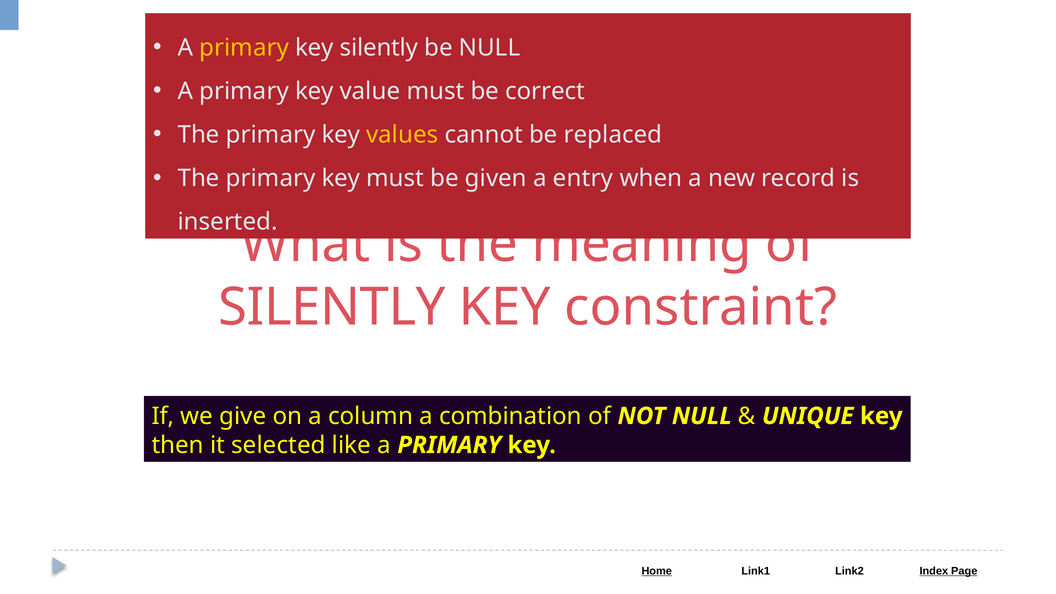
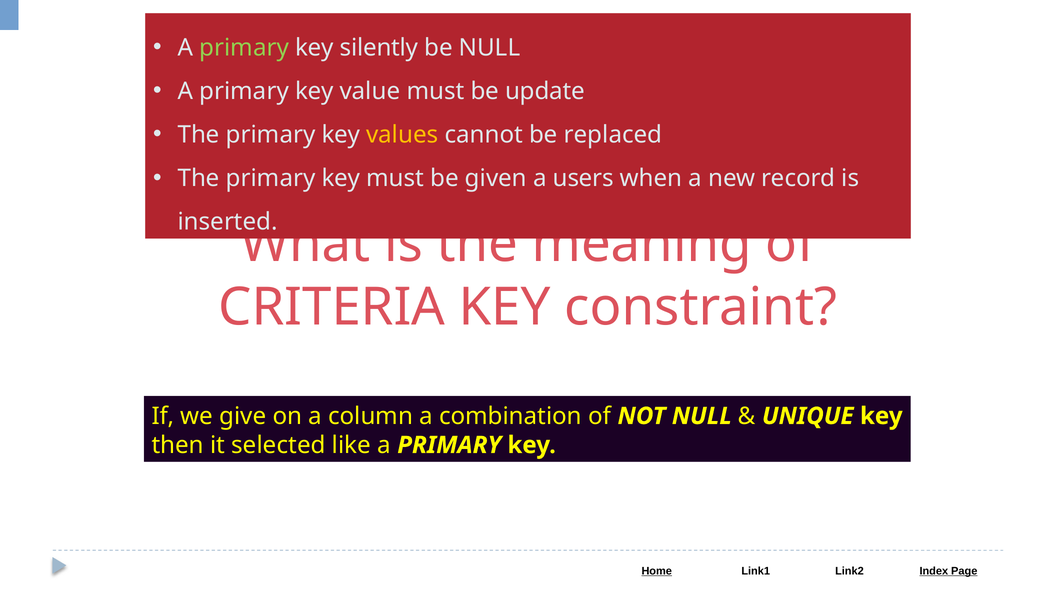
primary colour: yellow -> light green (244, 48)
correct: correct -> update (545, 91)
entry: entry -> users (583, 178)
SILENTLY: SILENTLY -> CRITERIA (332, 307)
